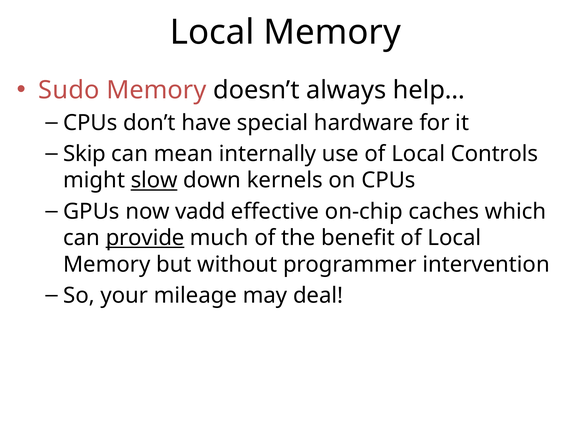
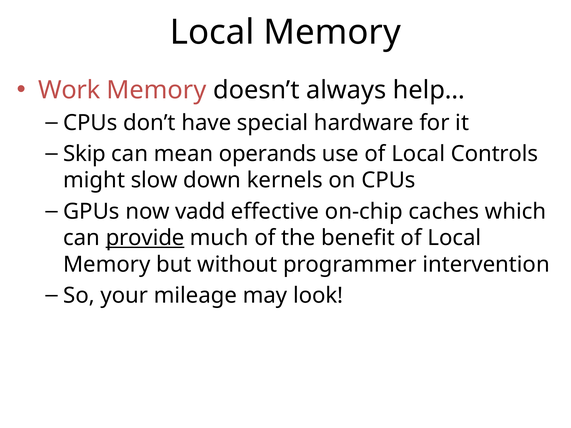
Sudo: Sudo -> Work (69, 90)
internally: internally -> operands (268, 154)
slow underline: present -> none (154, 180)
deal: deal -> look (318, 296)
